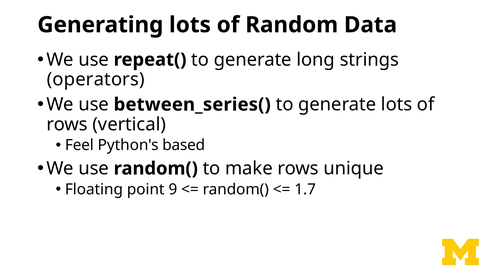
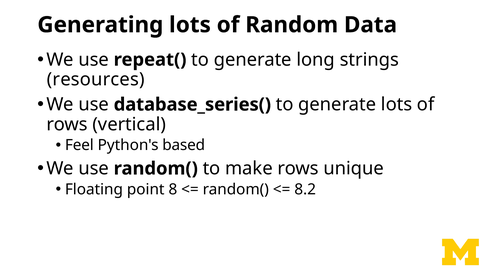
operators: operators -> resources (96, 79)
between_series(: between_series( -> database_series( (192, 104)
9: 9 -> 8 (173, 189)
1.7: 1.7 -> 8.2 (305, 189)
